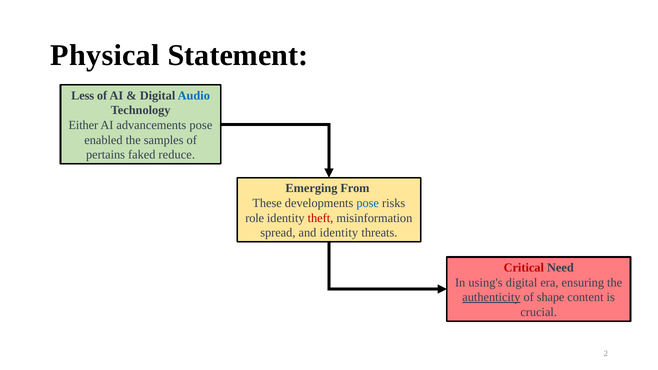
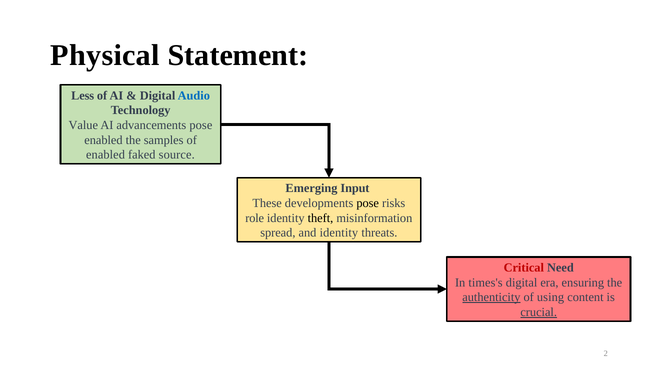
Either: Either -> Value (83, 125)
pertains: pertains -> enabled (105, 155)
reduce: reduce -> source (177, 155)
From: From -> Input (355, 188)
pose colour: blue -> black (368, 203)
theft colour: red -> black (320, 218)
using's: using's -> times's (486, 283)
shape: shape -> using (551, 297)
crucial underline: none -> present (539, 312)
